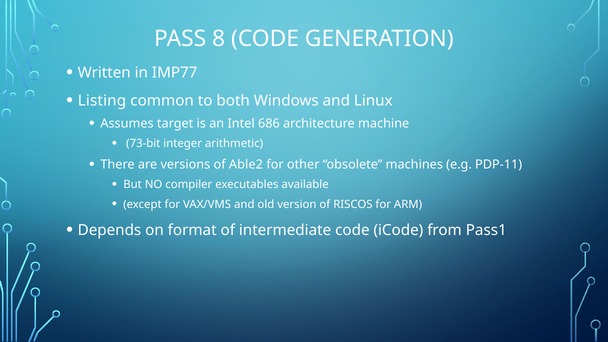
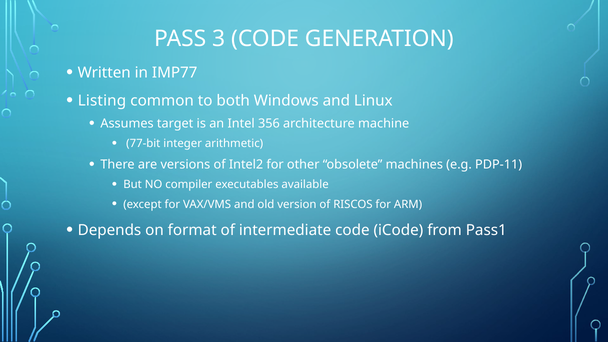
8: 8 -> 3 (219, 39)
686: 686 -> 356 (269, 123)
73-bit: 73-bit -> 77-bit (143, 144)
Able2: Able2 -> Intel2 (246, 164)
